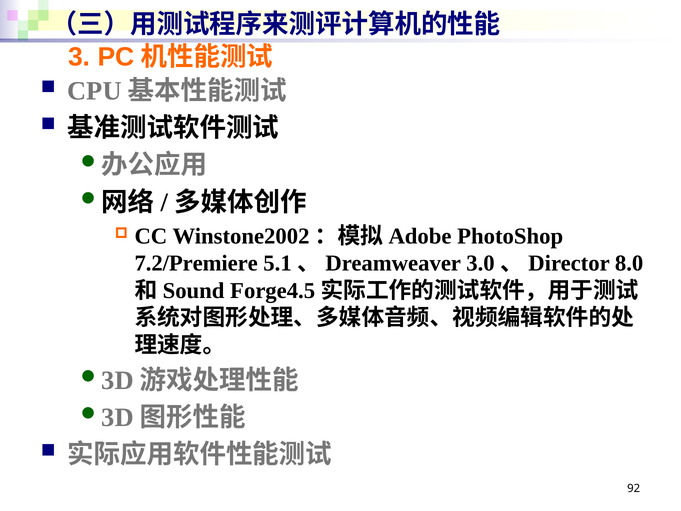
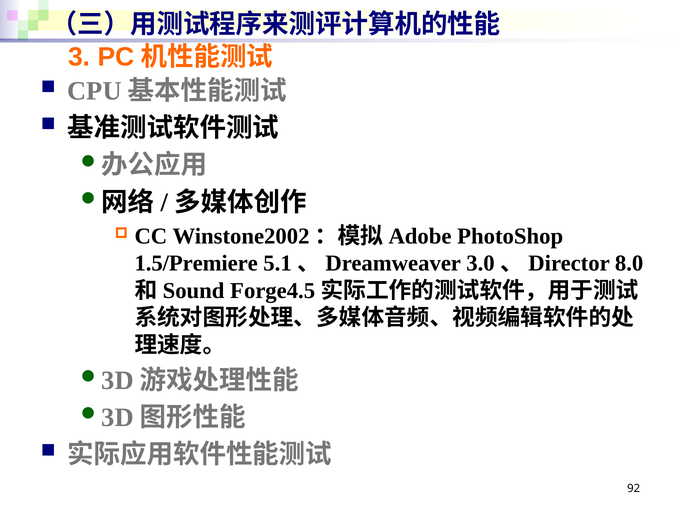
7.2/Premiere: 7.2/Premiere -> 1.5/Premiere (196, 263)
